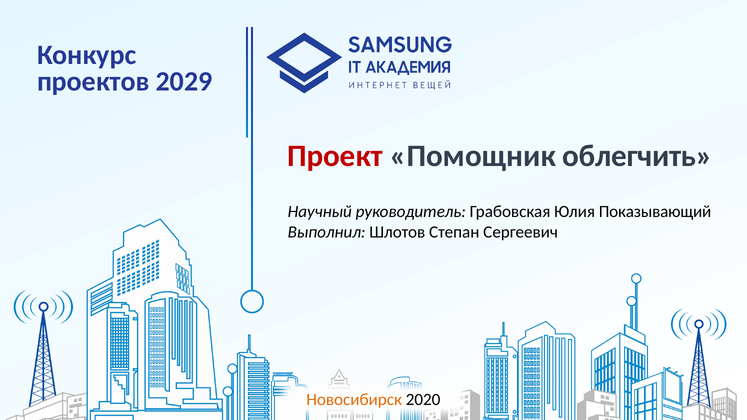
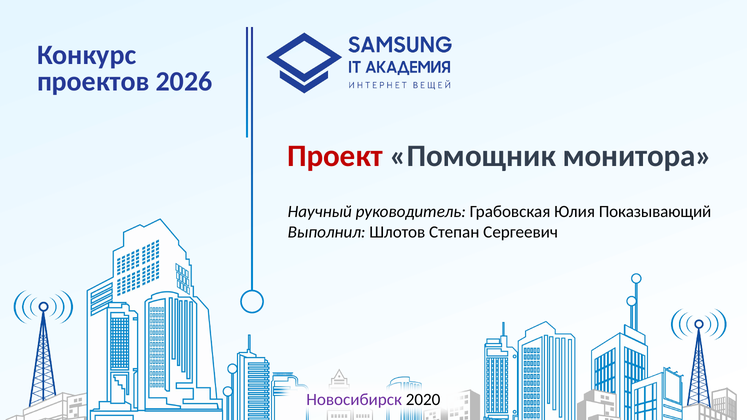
2029: 2029 -> 2026 (184, 82)
облегчить: облегчить -> монитора (638, 156)
Новосибирск colour: orange -> purple (354, 400)
